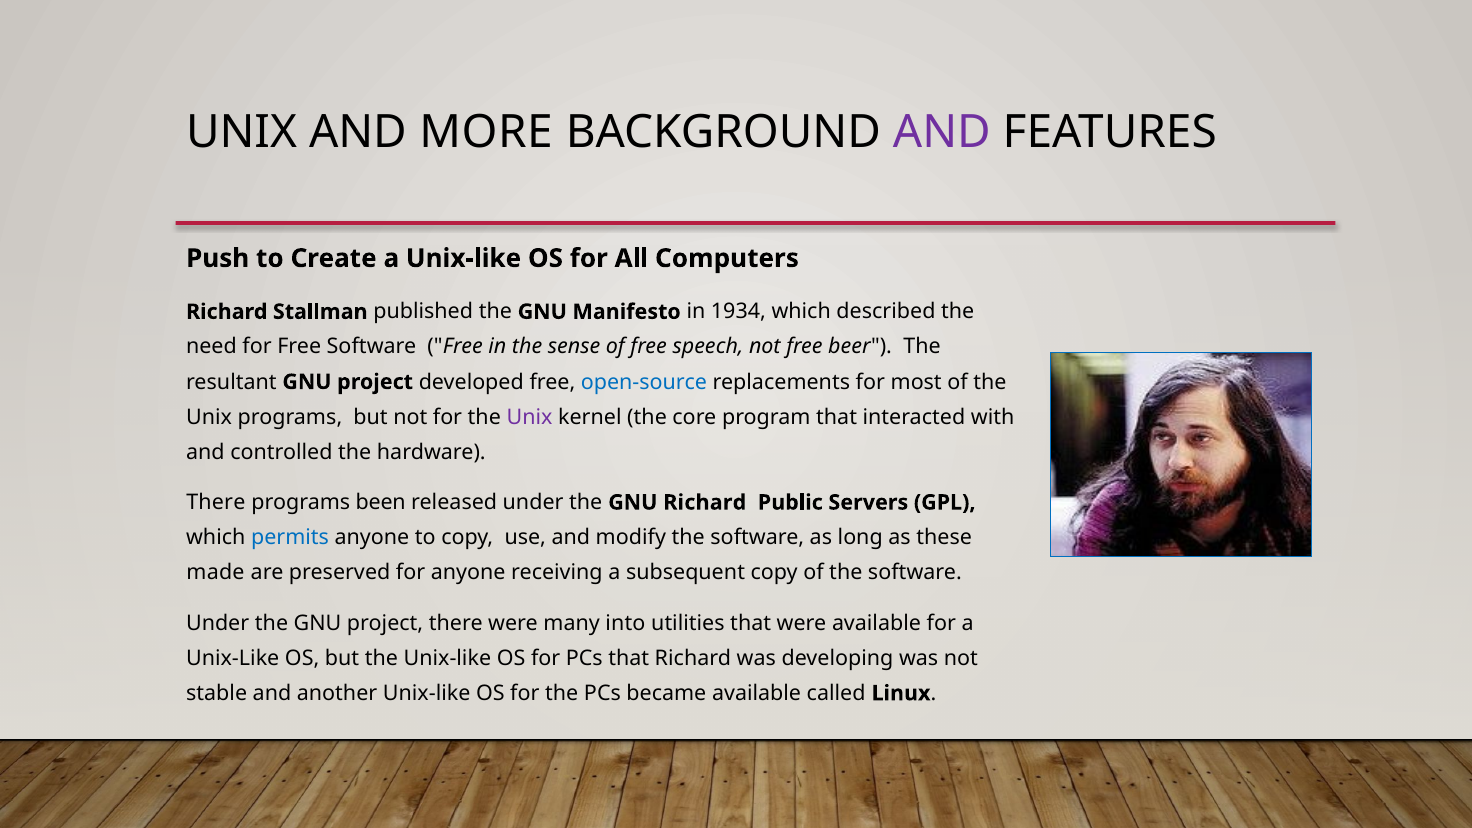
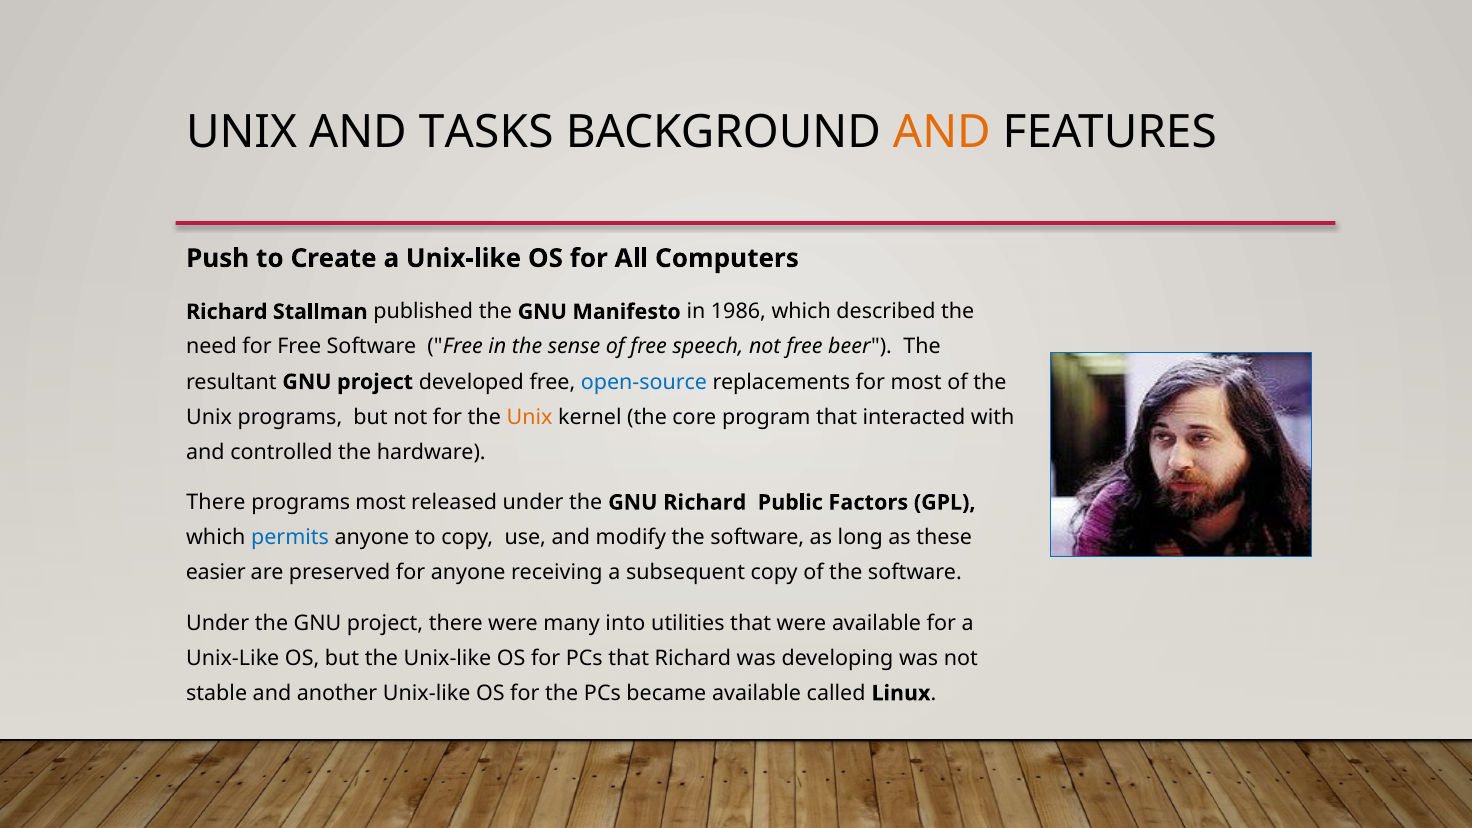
MORE: MORE -> TASKS (486, 132)
AND colour: purple -> orange (942, 132)
1934: 1934 -> 1986 (738, 312)
Unix colour: purple -> orange (530, 417)
programs been: been -> most (381, 502)
Servers: Servers -> Factors (868, 502)
made: made -> easier (216, 573)
